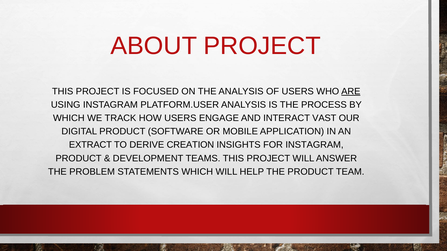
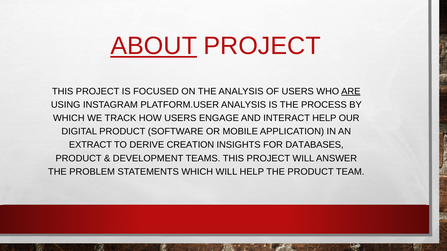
ABOUT underline: none -> present (154, 46)
INTERACT VAST: VAST -> HELP (324, 118)
FOR INSTAGRAM: INSTAGRAM -> DATABASES (315, 145)
